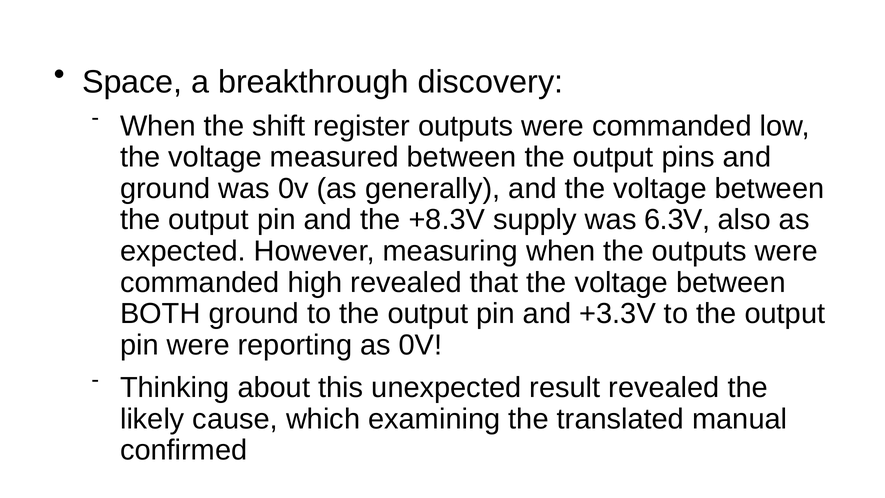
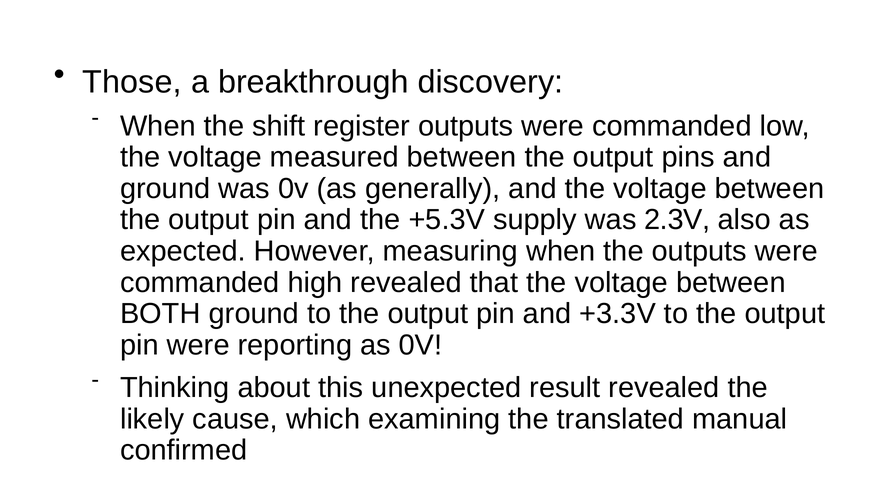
Space: Space -> Those (132, 82)
+8.3V: +8.3V -> +5.3V (447, 220)
6.3V: 6.3V -> 2.3V (677, 220)
